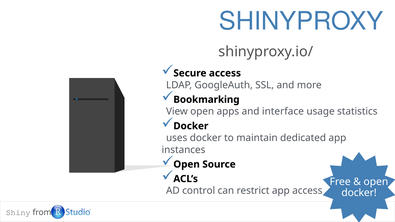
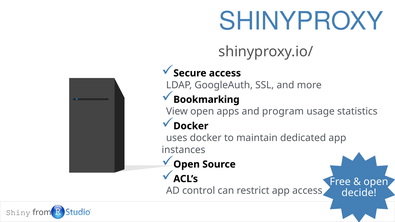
interface: interface -> program (283, 112)
docker: docker -> decide (359, 193)
